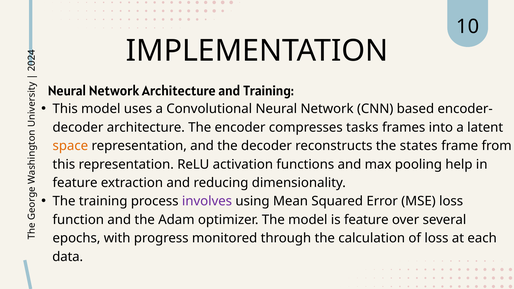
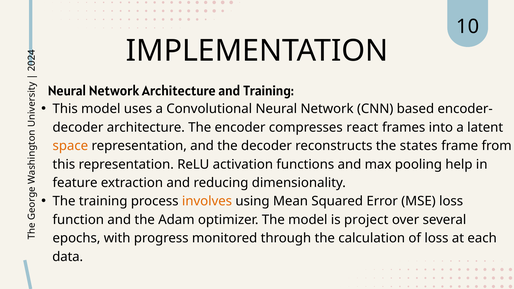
tasks: tasks -> react (362, 127)
involves colour: purple -> orange (207, 201)
is feature: feature -> project (366, 220)
